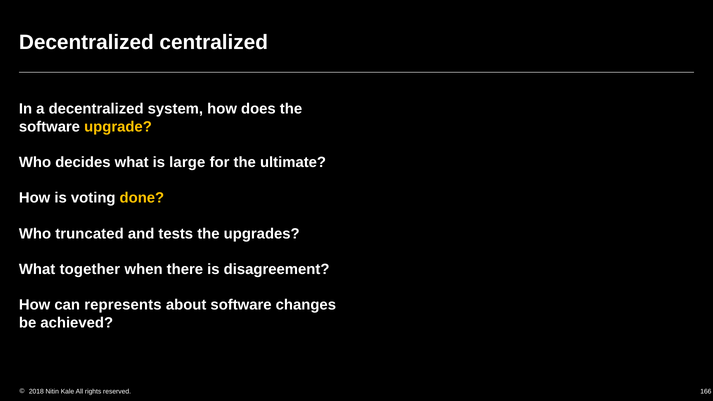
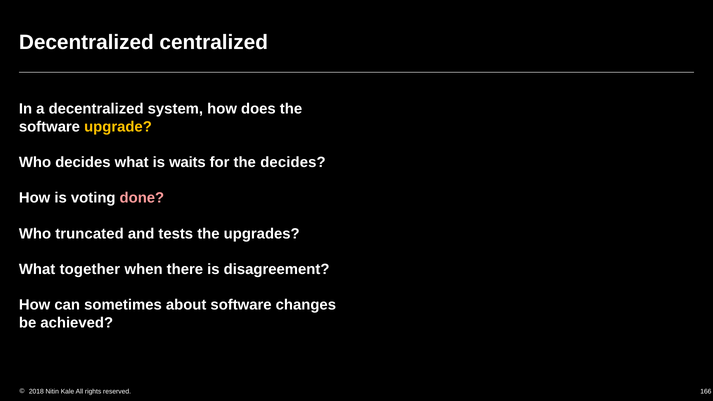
large: large -> waits (187, 162)
the ultimate: ultimate -> decides (293, 162)
done colour: yellow -> pink (142, 198)
represents: represents -> sometimes (123, 305)
